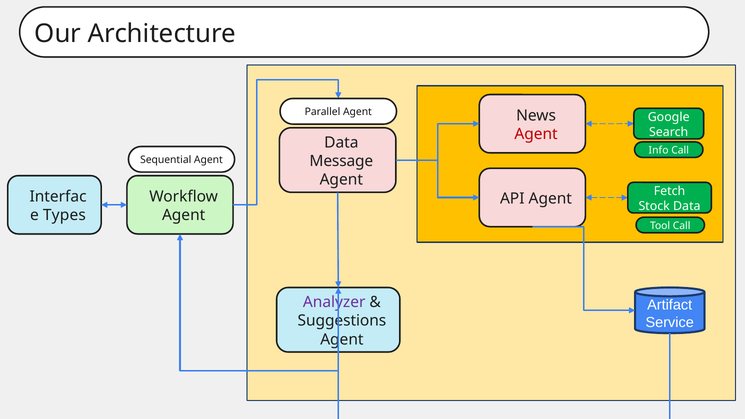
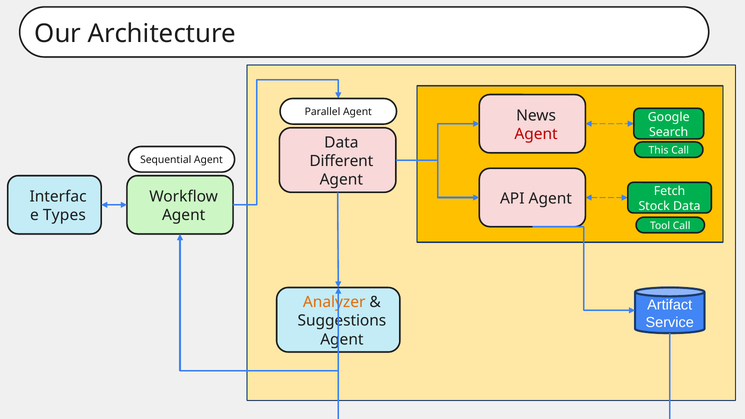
Info: Info -> This (659, 150)
Message: Message -> Different (341, 161)
Analyzer colour: purple -> orange (334, 302)
